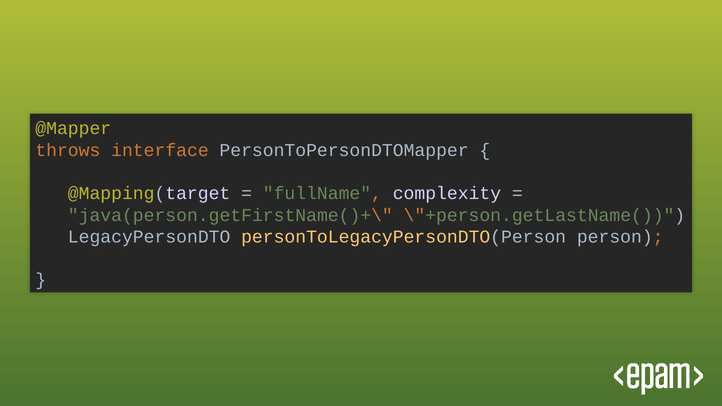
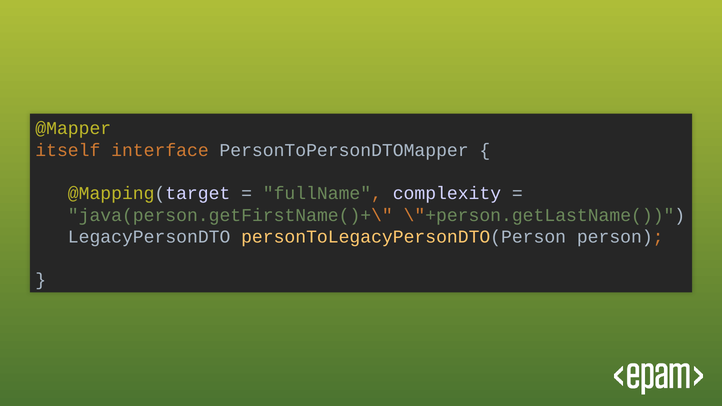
throws: throws -> itself (68, 150)
